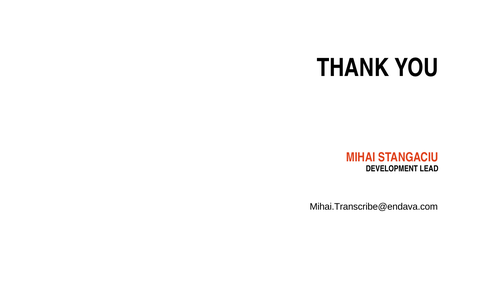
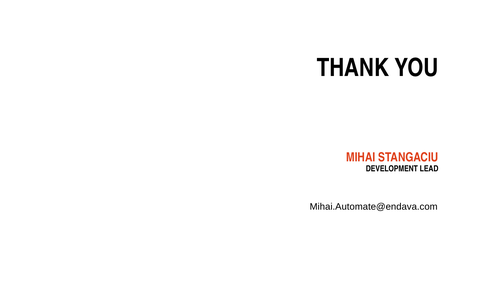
Mihai.Transcribe@endava.com: Mihai.Transcribe@endava.com -> Mihai.Automate@endava.com (374, 207)
